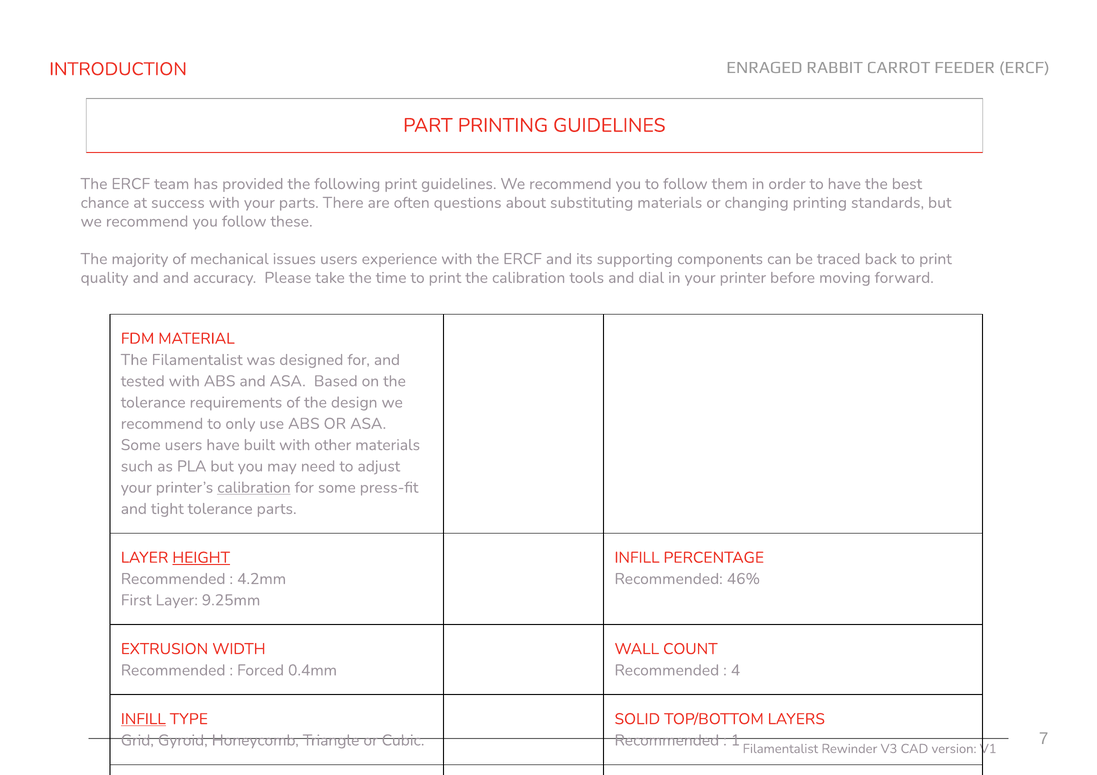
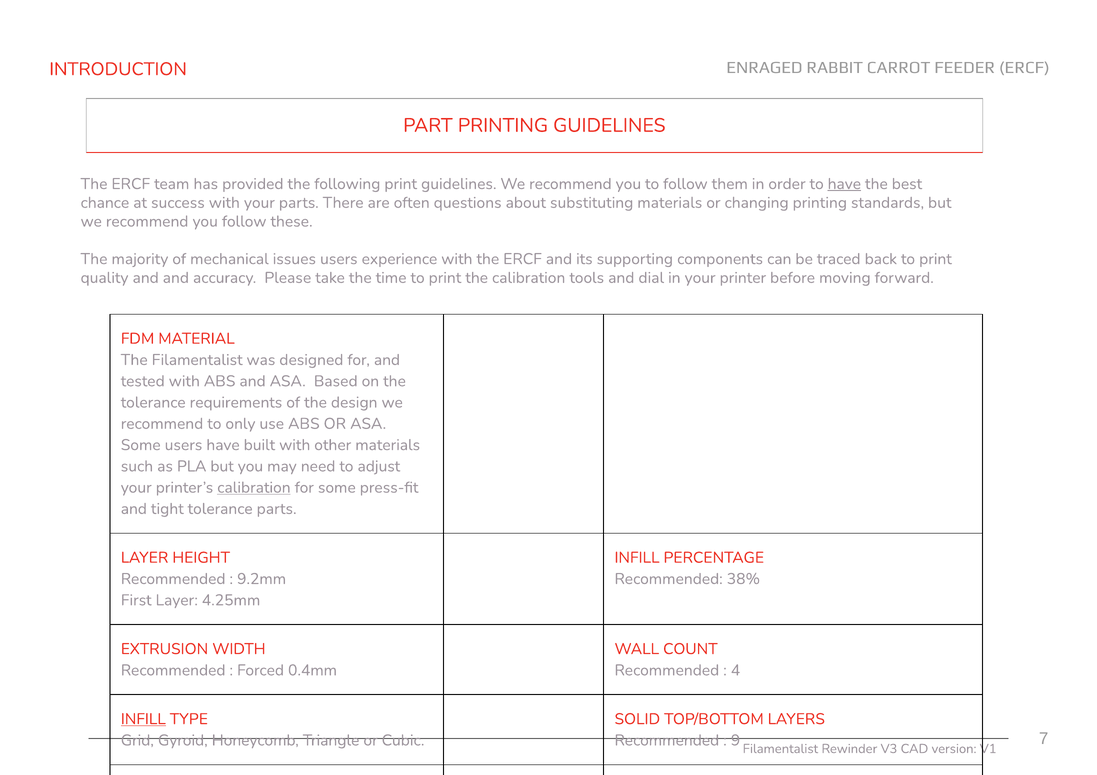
have underline: none -> present (844, 184)
HEIGHT underline: present -> none (201, 558)
4.2mm: 4.2mm -> 9.2mm (262, 579)
46%: 46% -> 38% (743, 579)
9.25mm: 9.25mm -> 4.25mm (231, 600)
1: 1 -> 9 (736, 740)
